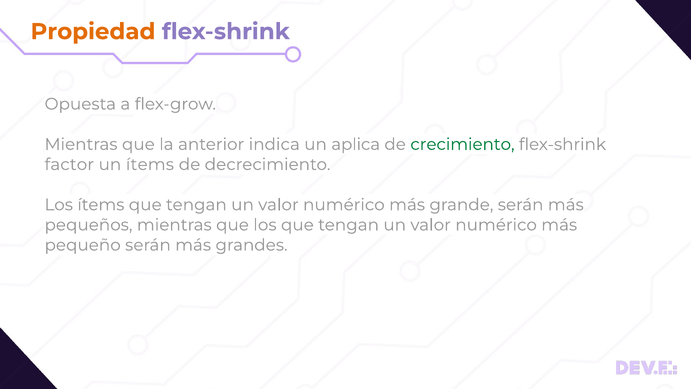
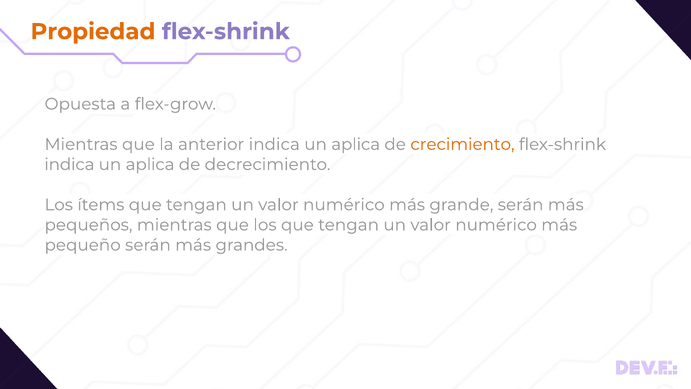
crecimiento colour: green -> orange (462, 144)
factor: factor -> indica (69, 164)
ítems: ítems -> aplica (150, 164)
